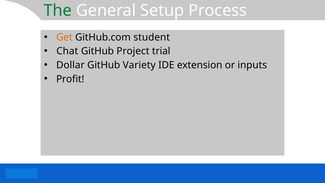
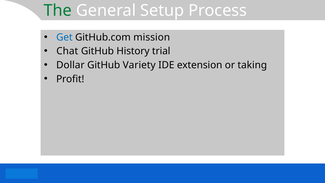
Get colour: orange -> blue (64, 37)
student: student -> mission (152, 37)
Project: Project -> History (133, 51)
inputs: inputs -> taking (252, 65)
